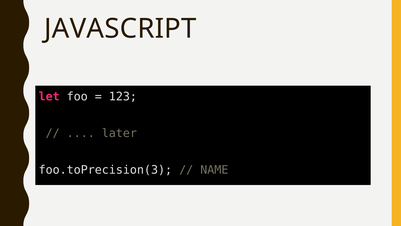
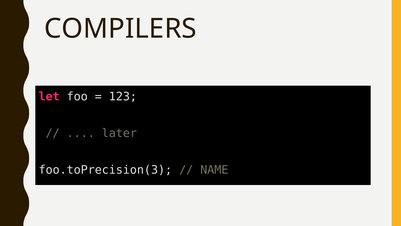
JAVASCRIPT: JAVASCRIPT -> COMPILERS (120, 29)
